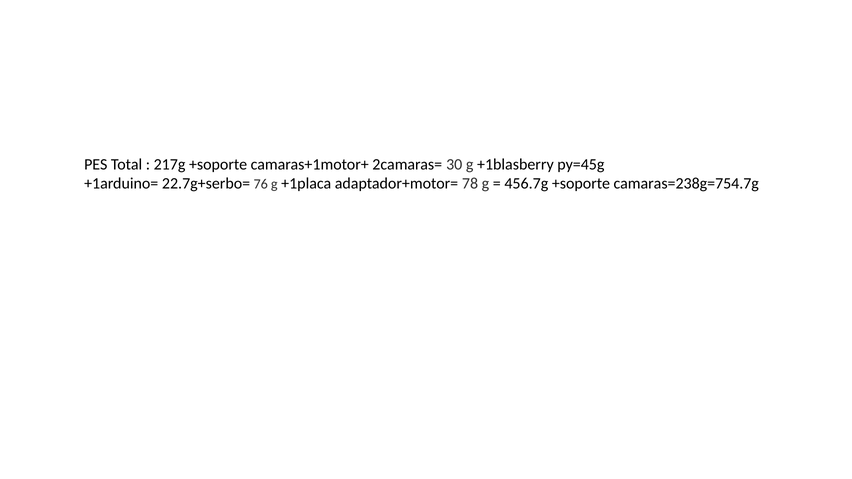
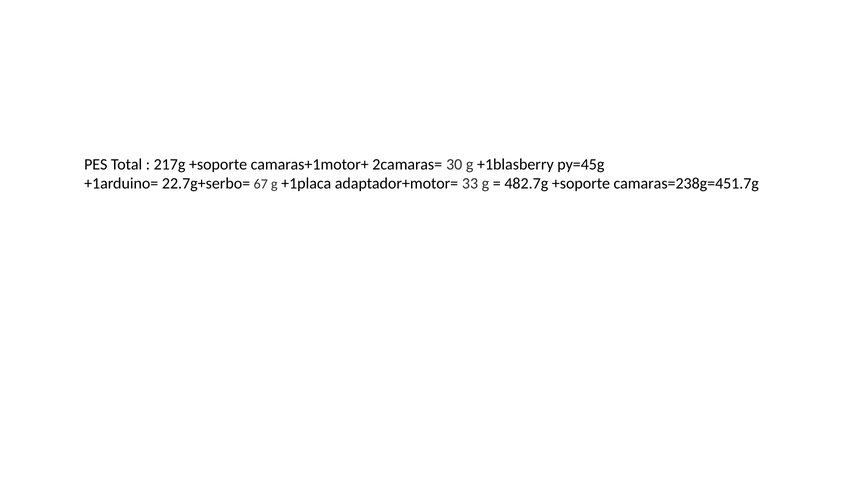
76: 76 -> 67 (261, 184)
78: 78 -> 33 (470, 184)
456.7g: 456.7g -> 482.7g (526, 184)
camaras=238g=754.7g: camaras=238g=754.7g -> camaras=238g=451.7g (686, 184)
